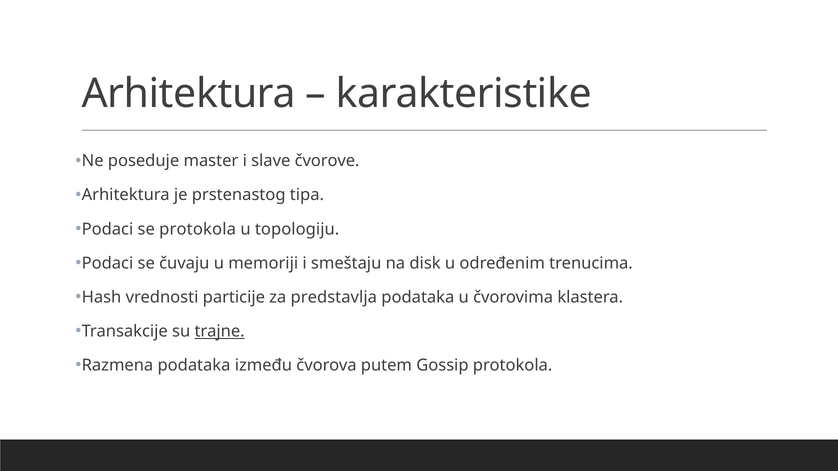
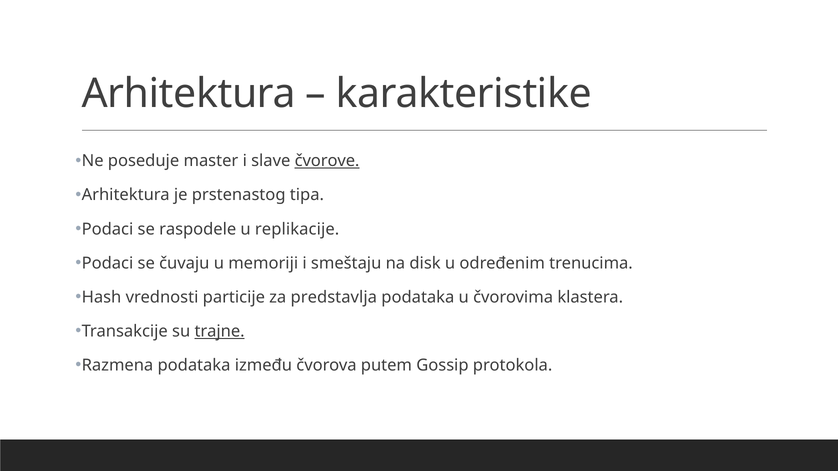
čvorove underline: none -> present (327, 161)
se protokola: protokola -> raspodele (198, 229)
topologiju: topologiju -> replikacije (297, 229)
